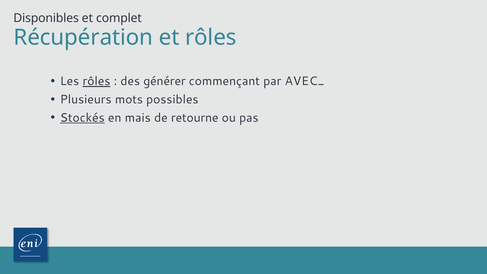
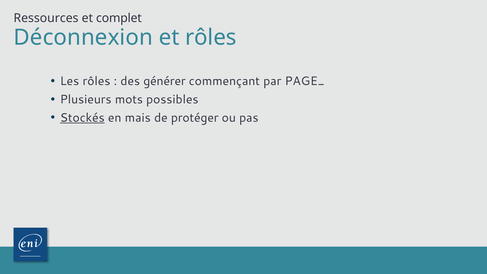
Disponibles: Disponibles -> Ressources (46, 18)
Récupération: Récupération -> Déconnexion (83, 37)
rôles underline: present -> none (96, 81)
AVEC_: AVEC_ -> PAGE_ (305, 81)
retourne: retourne -> protéger (195, 118)
